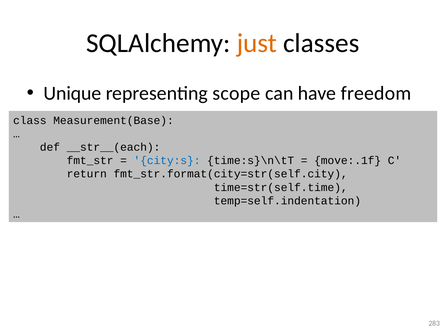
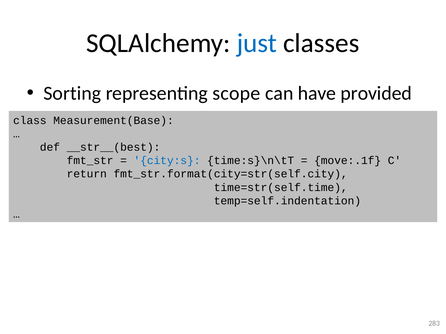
just colour: orange -> blue (257, 43)
Unique: Unique -> Sorting (72, 94)
freedom: freedom -> provided (376, 94)
__str__(each: __str__(each -> __str__(best (114, 147)
